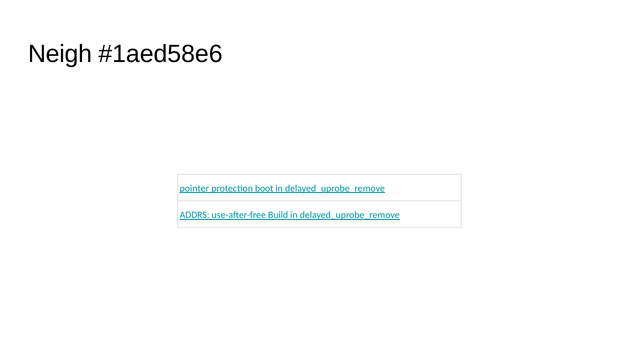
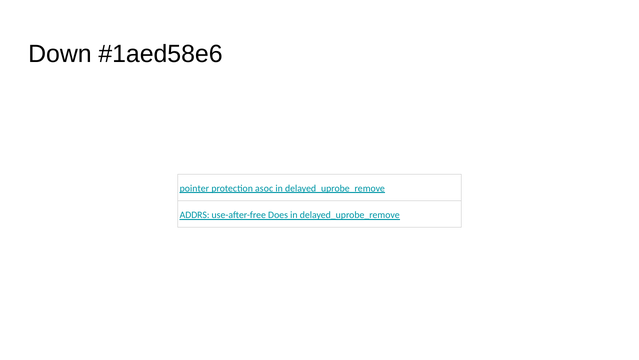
Neigh: Neigh -> Down (60, 54)
boot: boot -> asoc (264, 188)
Build: Build -> Does (278, 215)
